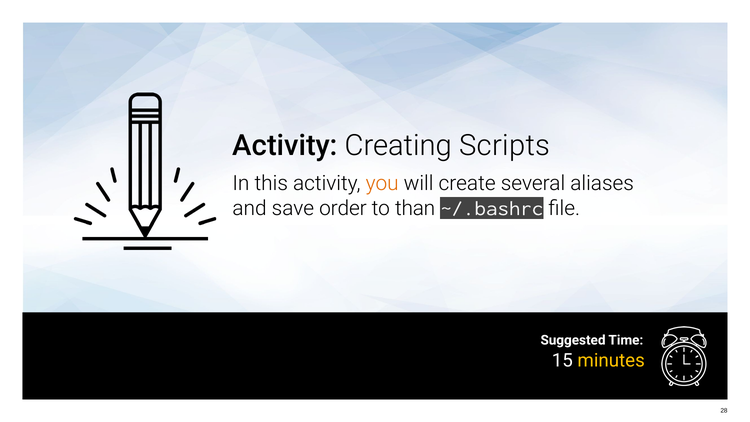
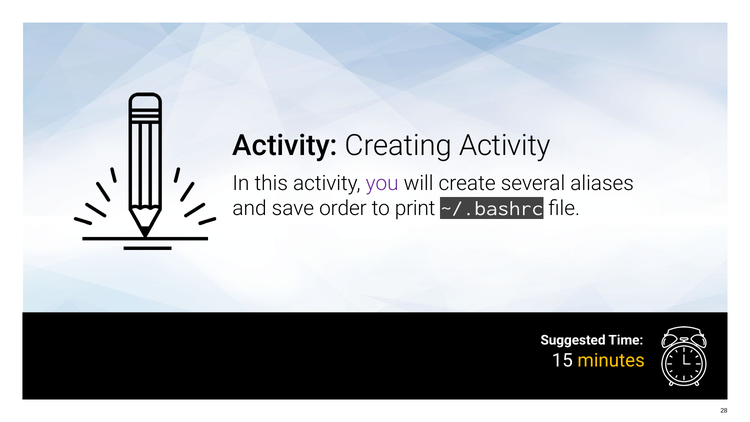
Creating Scripts: Scripts -> Activity (505, 145)
you colour: orange -> purple (382, 183)
than: than -> print (415, 208)
